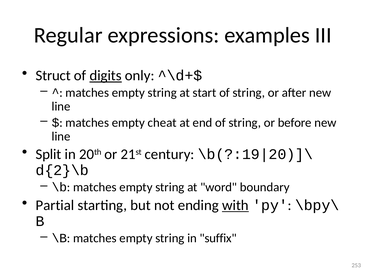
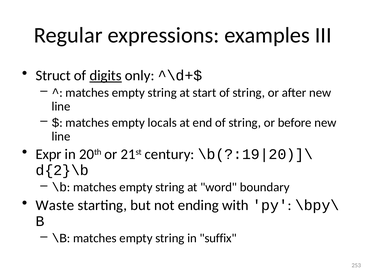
cheat: cheat -> locals (162, 123)
Split: Split -> Expr (49, 155)
Partial: Partial -> Waste (55, 206)
with underline: present -> none (235, 206)
